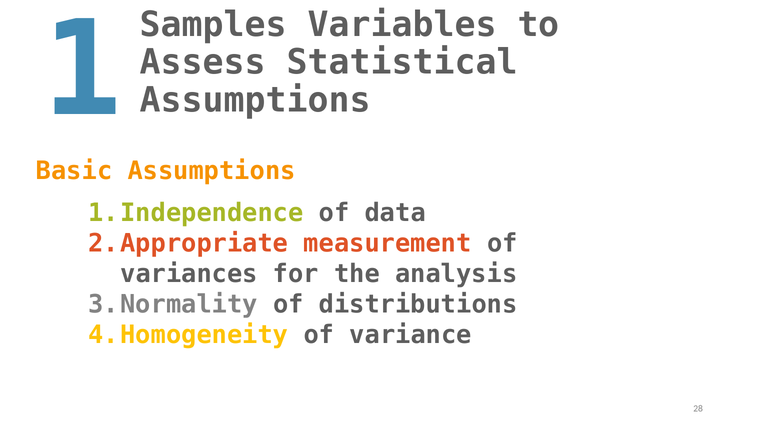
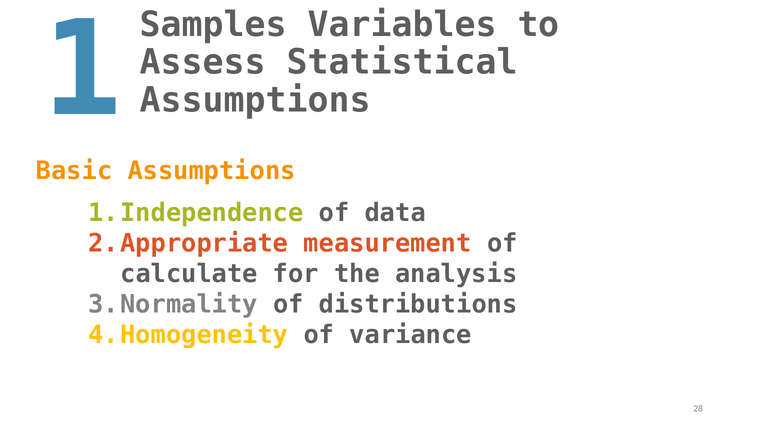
variances: variances -> calculate (189, 274)
